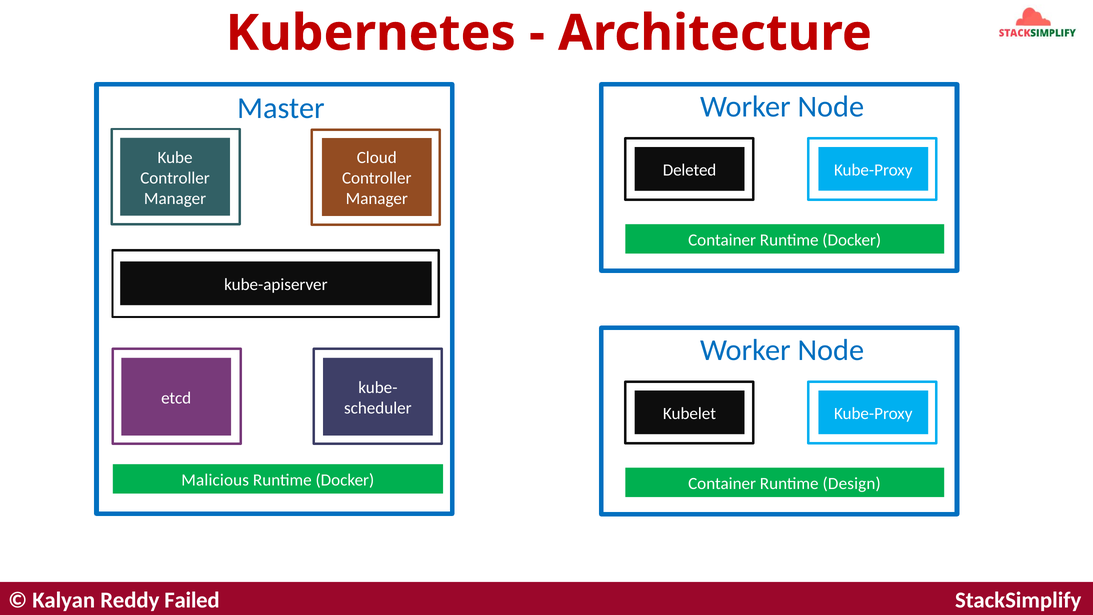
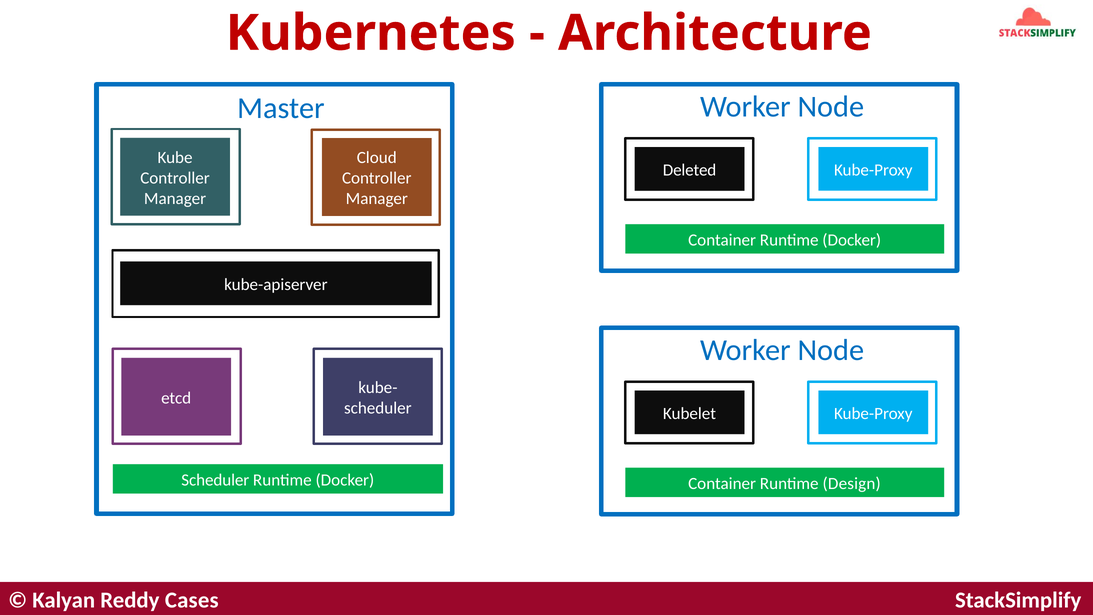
Malicious: Malicious -> Scheduler (215, 480)
Failed: Failed -> Cases (192, 600)
